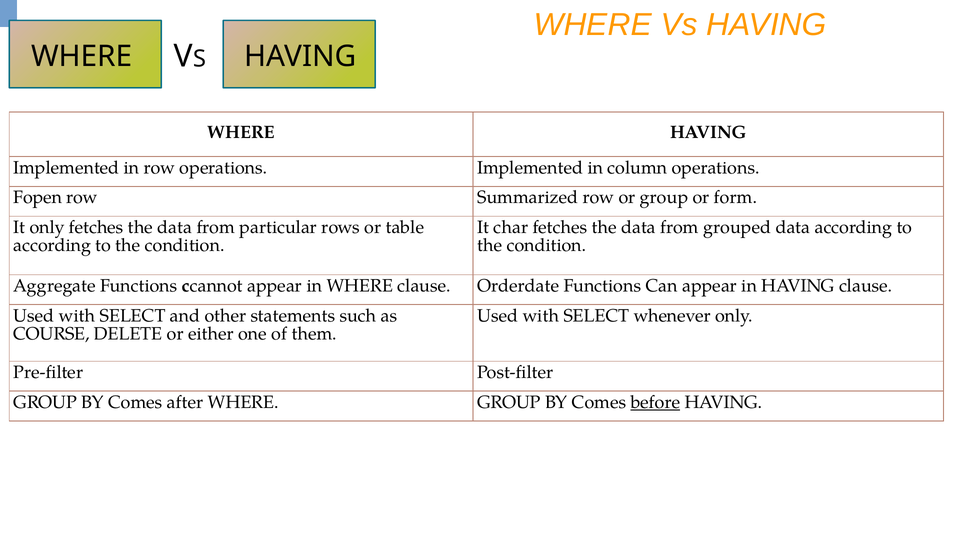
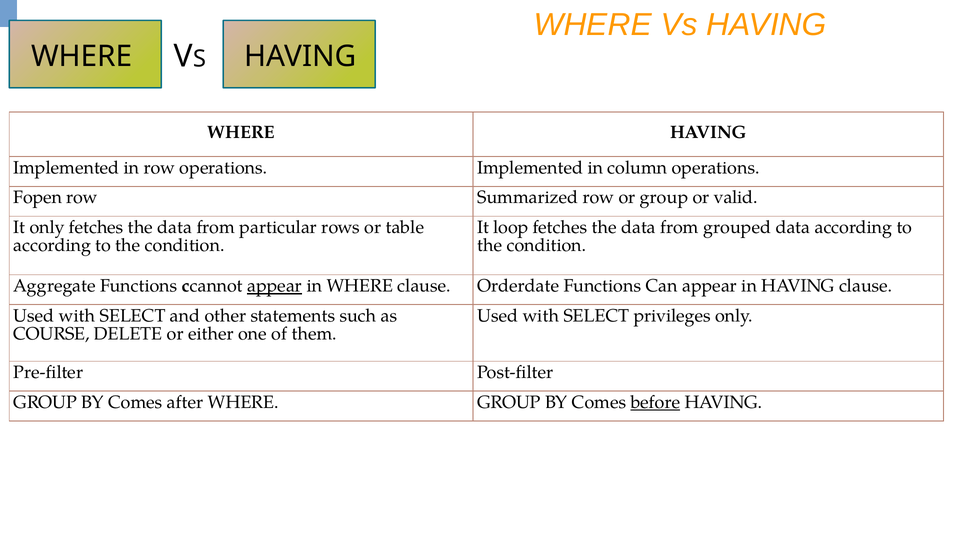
form: form -> valid (736, 198)
char: char -> loop (511, 227)
appear underline: none -> present (275, 286)
whenever: whenever -> privileges (672, 316)
